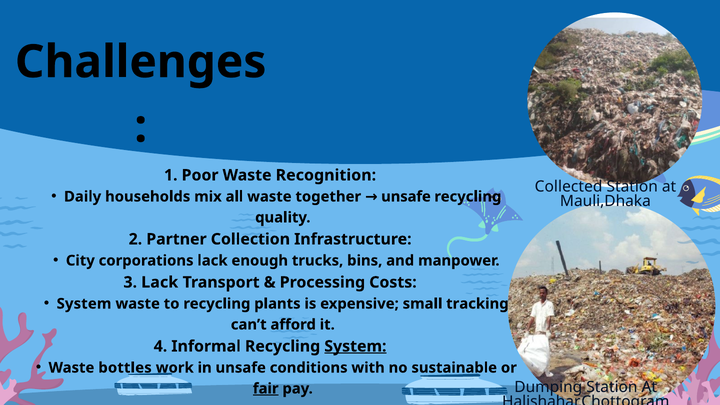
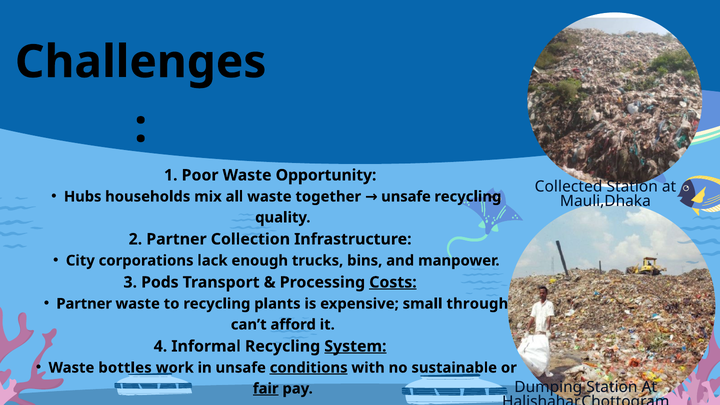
Recognition: Recognition -> Opportunity (326, 175)
Daily: Daily -> Hubs (83, 197)
3 Lack: Lack -> Pods (160, 282)
Costs underline: none -> present (393, 282)
System: System -> Partner (84, 304)
tracking: tracking -> through (477, 304)
conditions underline: none -> present (309, 368)
